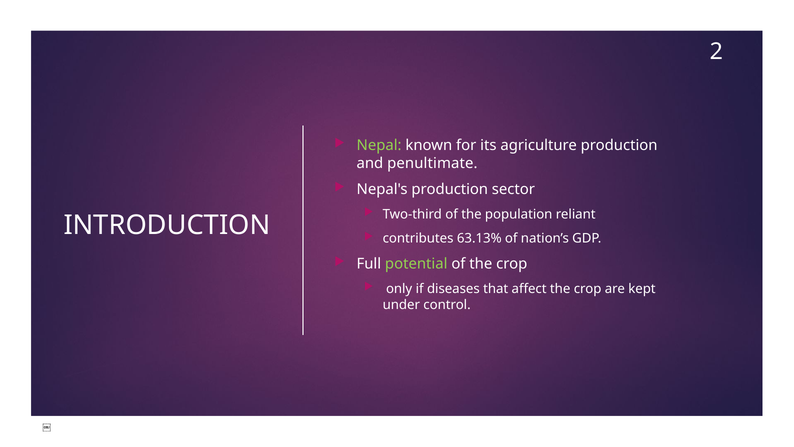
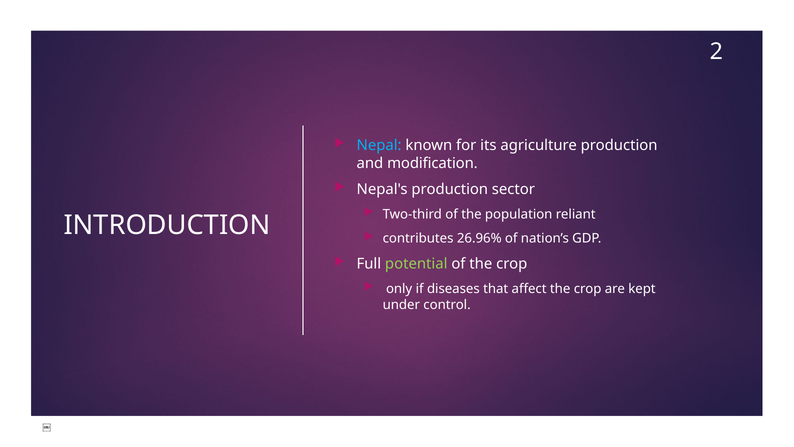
Nepal colour: light green -> light blue (379, 145)
penultimate: penultimate -> modification (432, 163)
63.13%: 63.13% -> 26.96% (479, 238)
